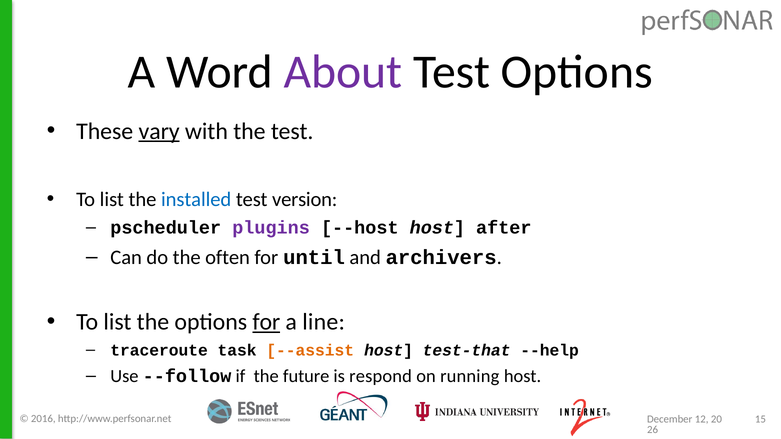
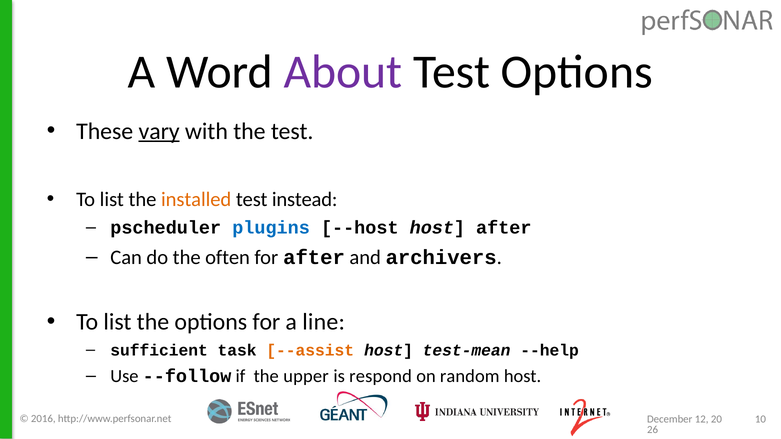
installed colour: blue -> orange (196, 199)
version: version -> instead (305, 199)
plugins colour: purple -> blue (271, 228)
for until: until -> after (314, 258)
for underline: present -> none (266, 322)
traceroute: traceroute -> sufficient (159, 350)
test-that: test-that -> test-mean (467, 350)
future: future -> upper (306, 377)
running: running -> random (470, 377)
15: 15 -> 10 (760, 419)
